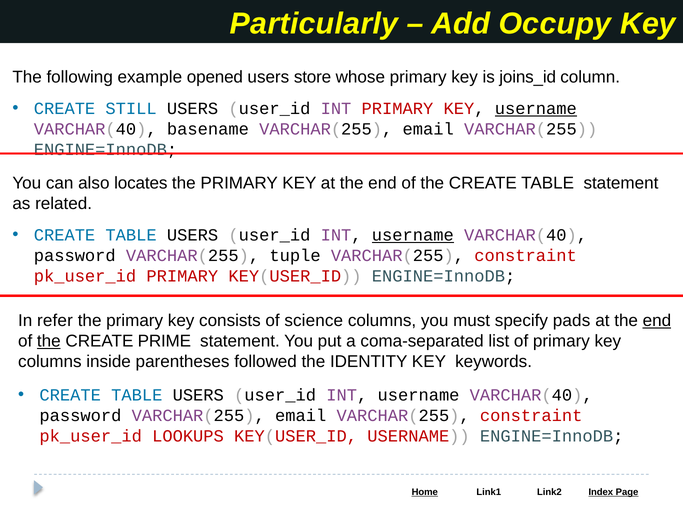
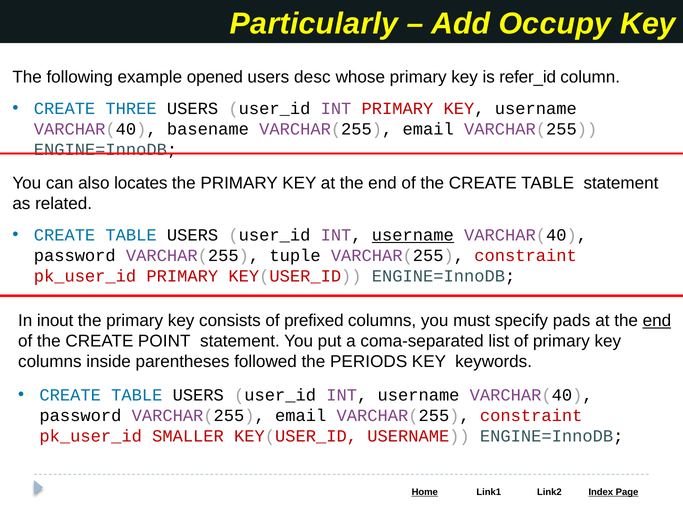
store: store -> desc (312, 77)
joins_id: joins_id -> refer_id (528, 77)
STILL: STILL -> THREE (131, 109)
username underline: present -> none (536, 109)
refer: refer -> inout (55, 321)
science: science -> prefixed (314, 321)
the underline: present -> none (49, 341)
PRIME: PRIME -> POINT (164, 341)
IDENTITY: IDENTITY -> PERIODS (369, 362)
LOOKUPS: LOOKUPS -> SMALLER (188, 436)
